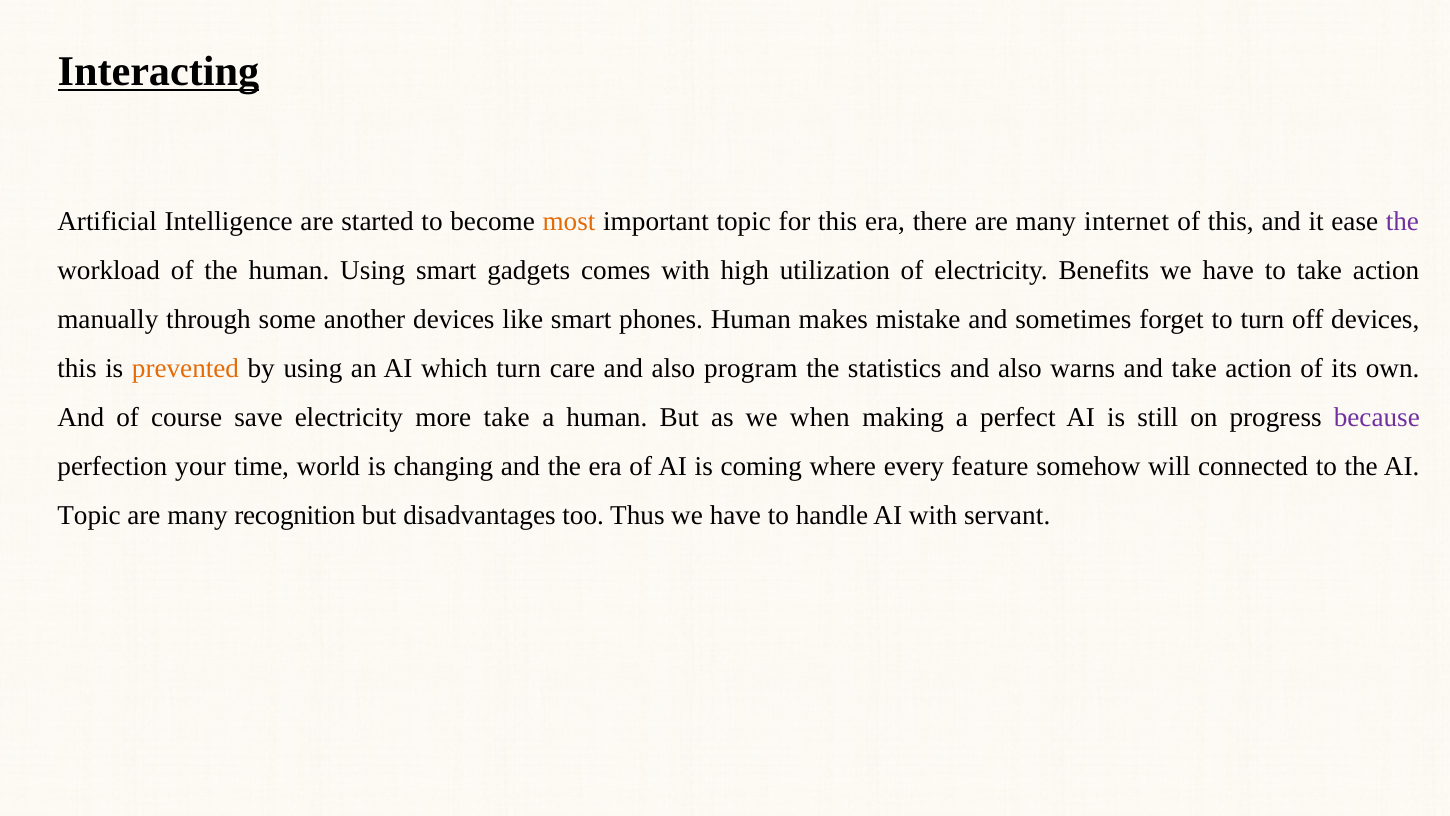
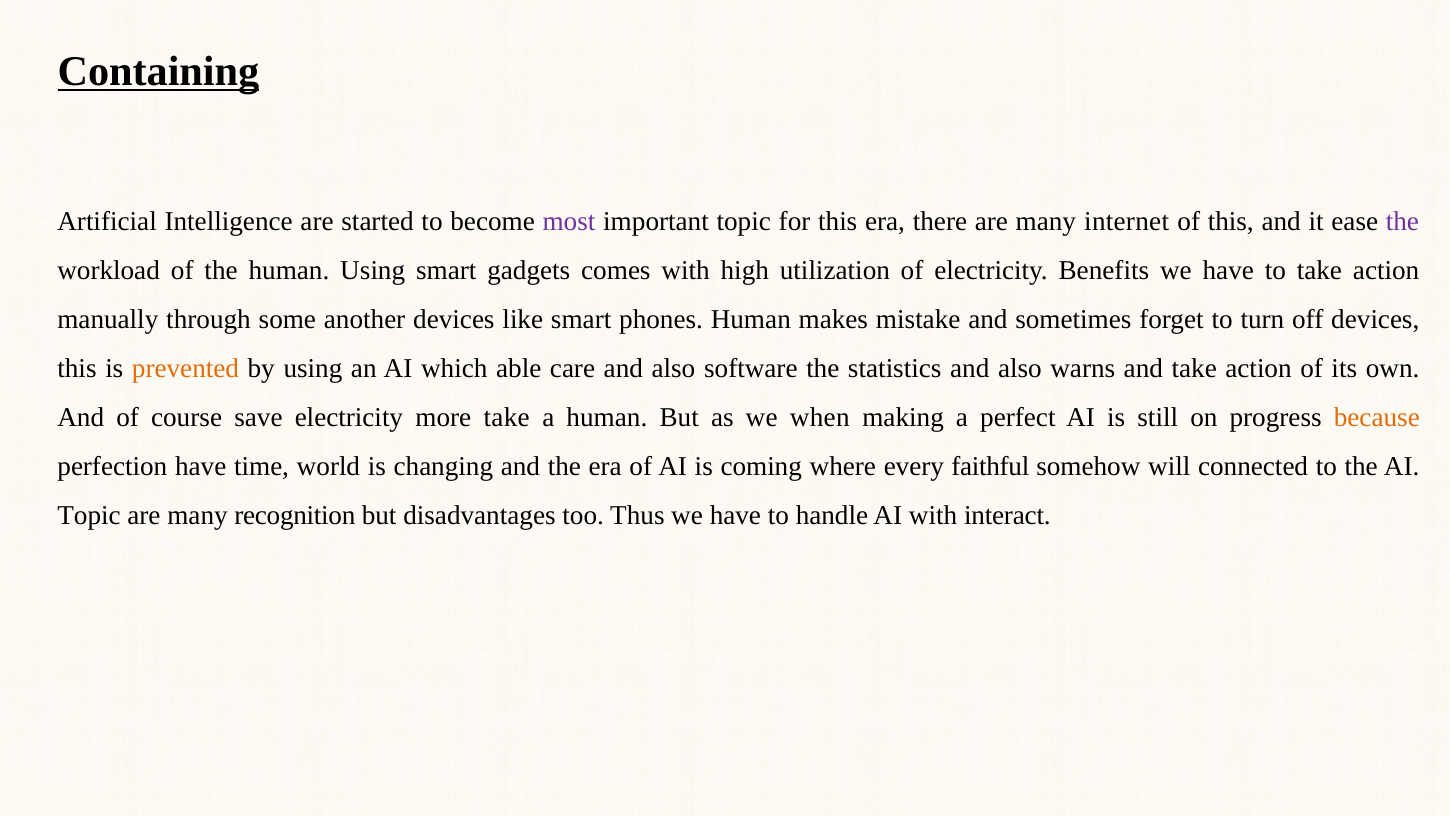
Interacting: Interacting -> Containing (158, 71)
most colour: orange -> purple (569, 221)
which turn: turn -> able (519, 368)
program: program -> software (751, 368)
because colour: purple -> orange (1377, 417)
perfection your: your -> have (201, 466)
feature: feature -> faithful (990, 466)
servant: servant -> interact (1007, 515)
